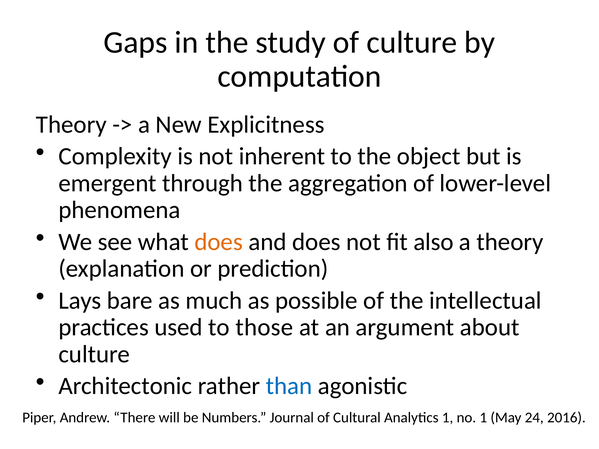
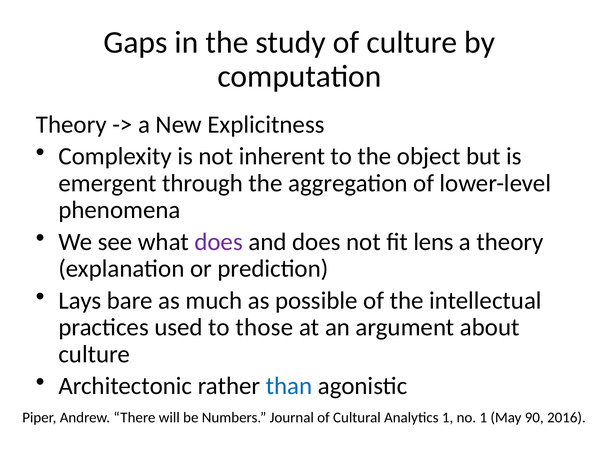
does colour: orange -> purple (219, 242)
also: also -> lens (434, 242)
24: 24 -> 90 (534, 418)
